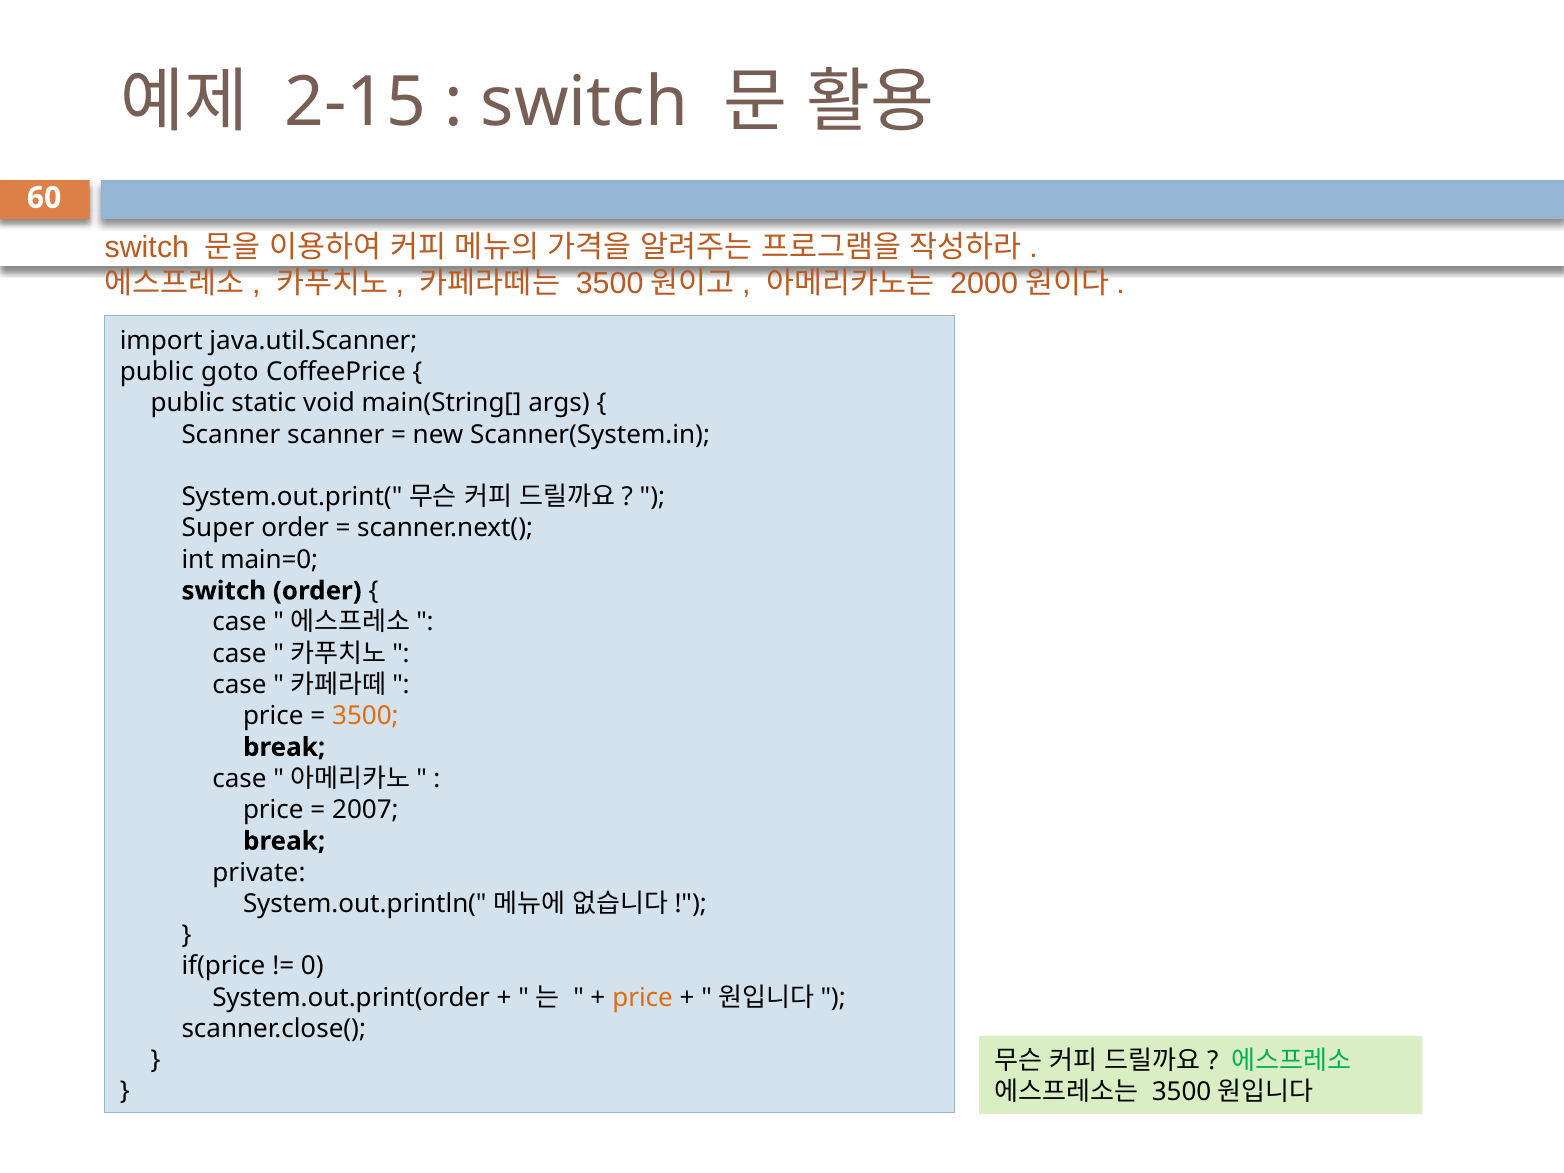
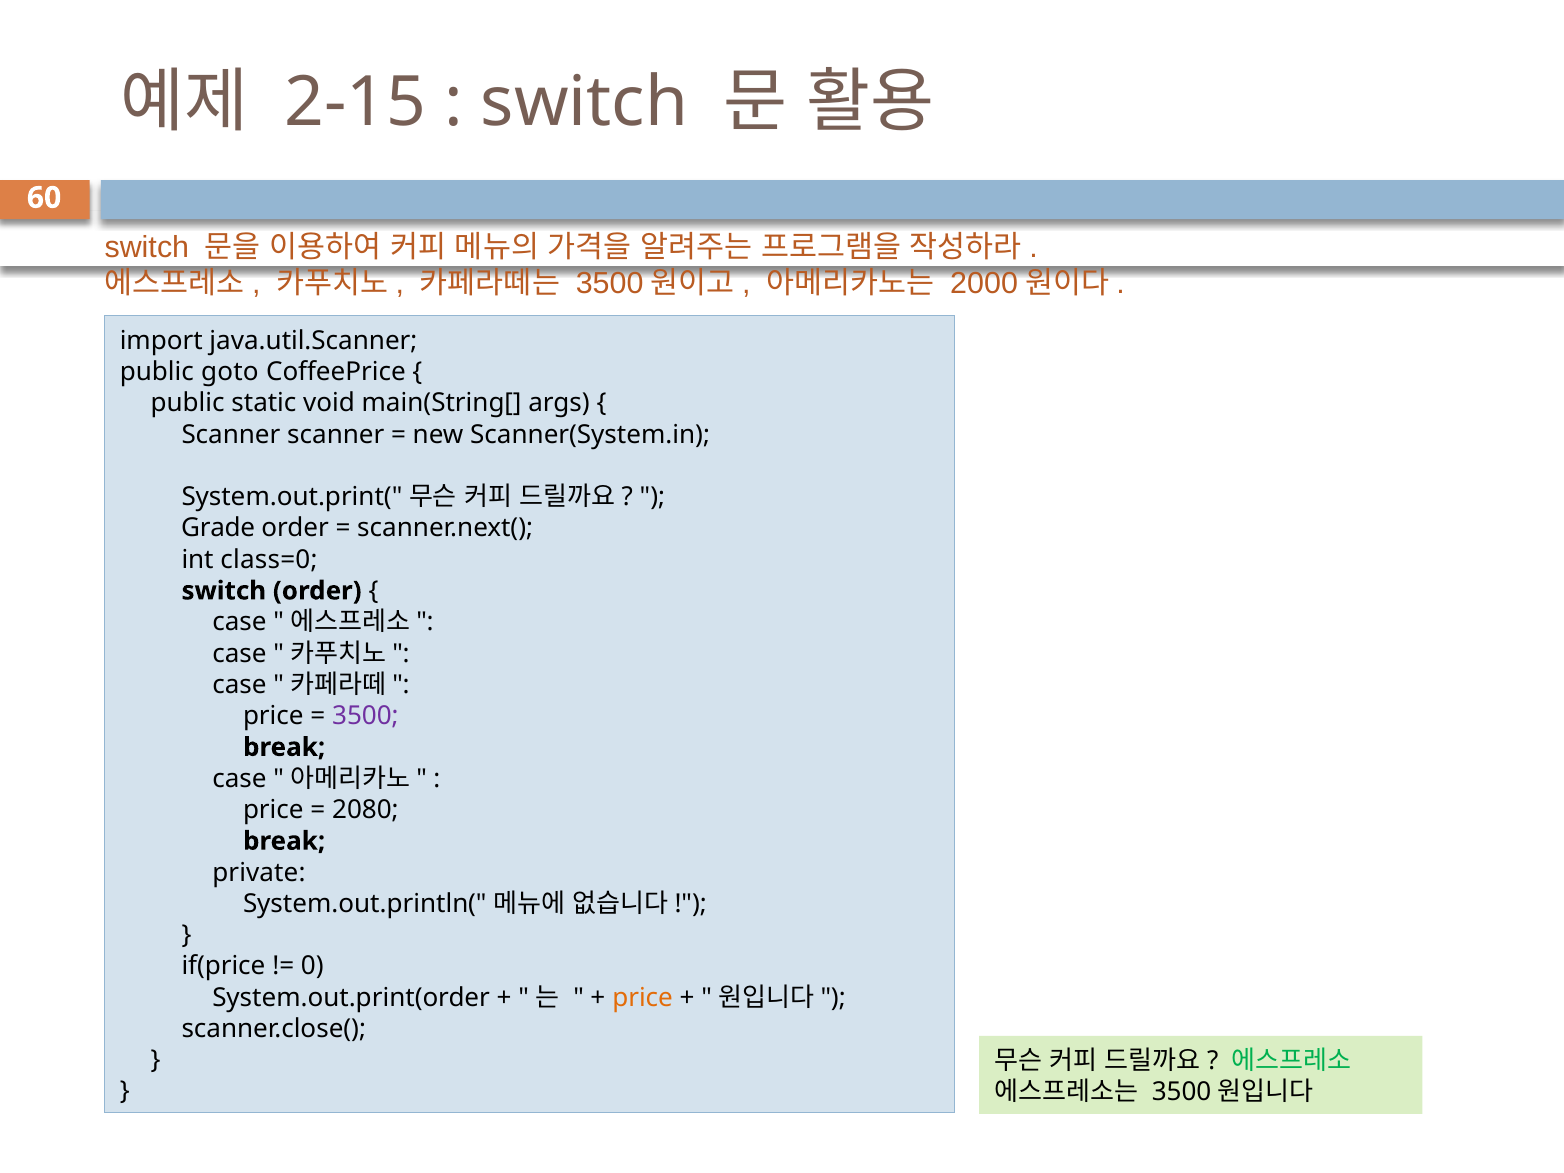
Super: Super -> Grade (218, 528)
main=0: main=0 -> class=0 (269, 560)
3500 colour: orange -> purple (365, 716)
2007: 2007 -> 2080 (365, 810)
